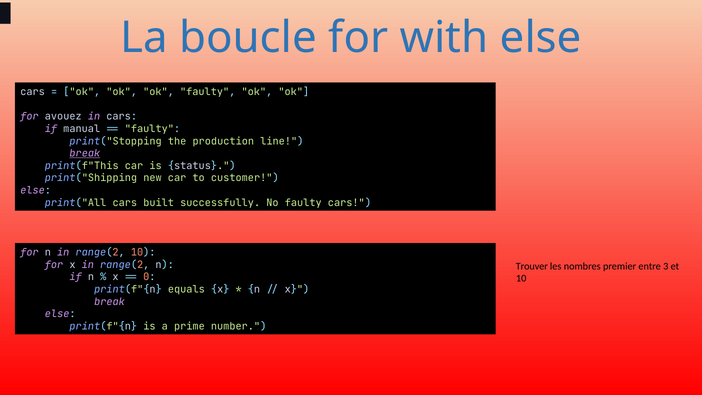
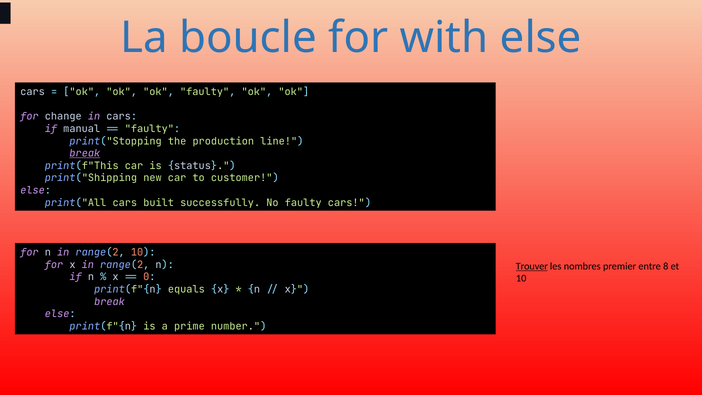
avouez: avouez -> change (63, 117)
Trouver underline: none -> present (532, 266)
3: 3 -> 8 (666, 266)
